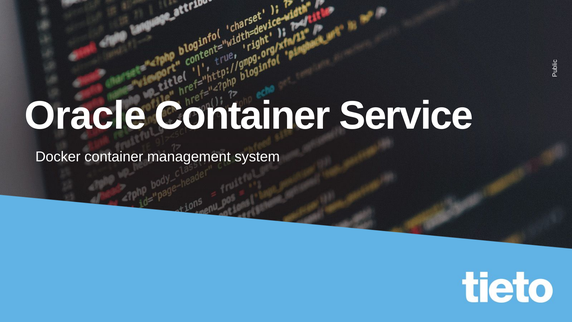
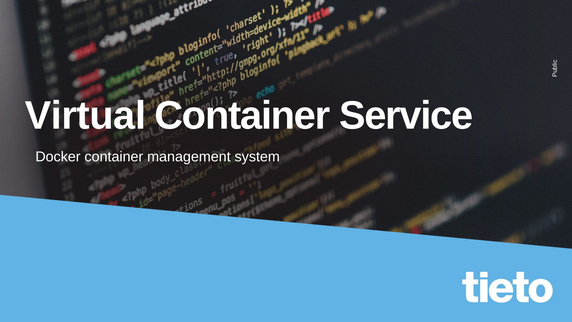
Oracle: Oracle -> Virtual (85, 116)
